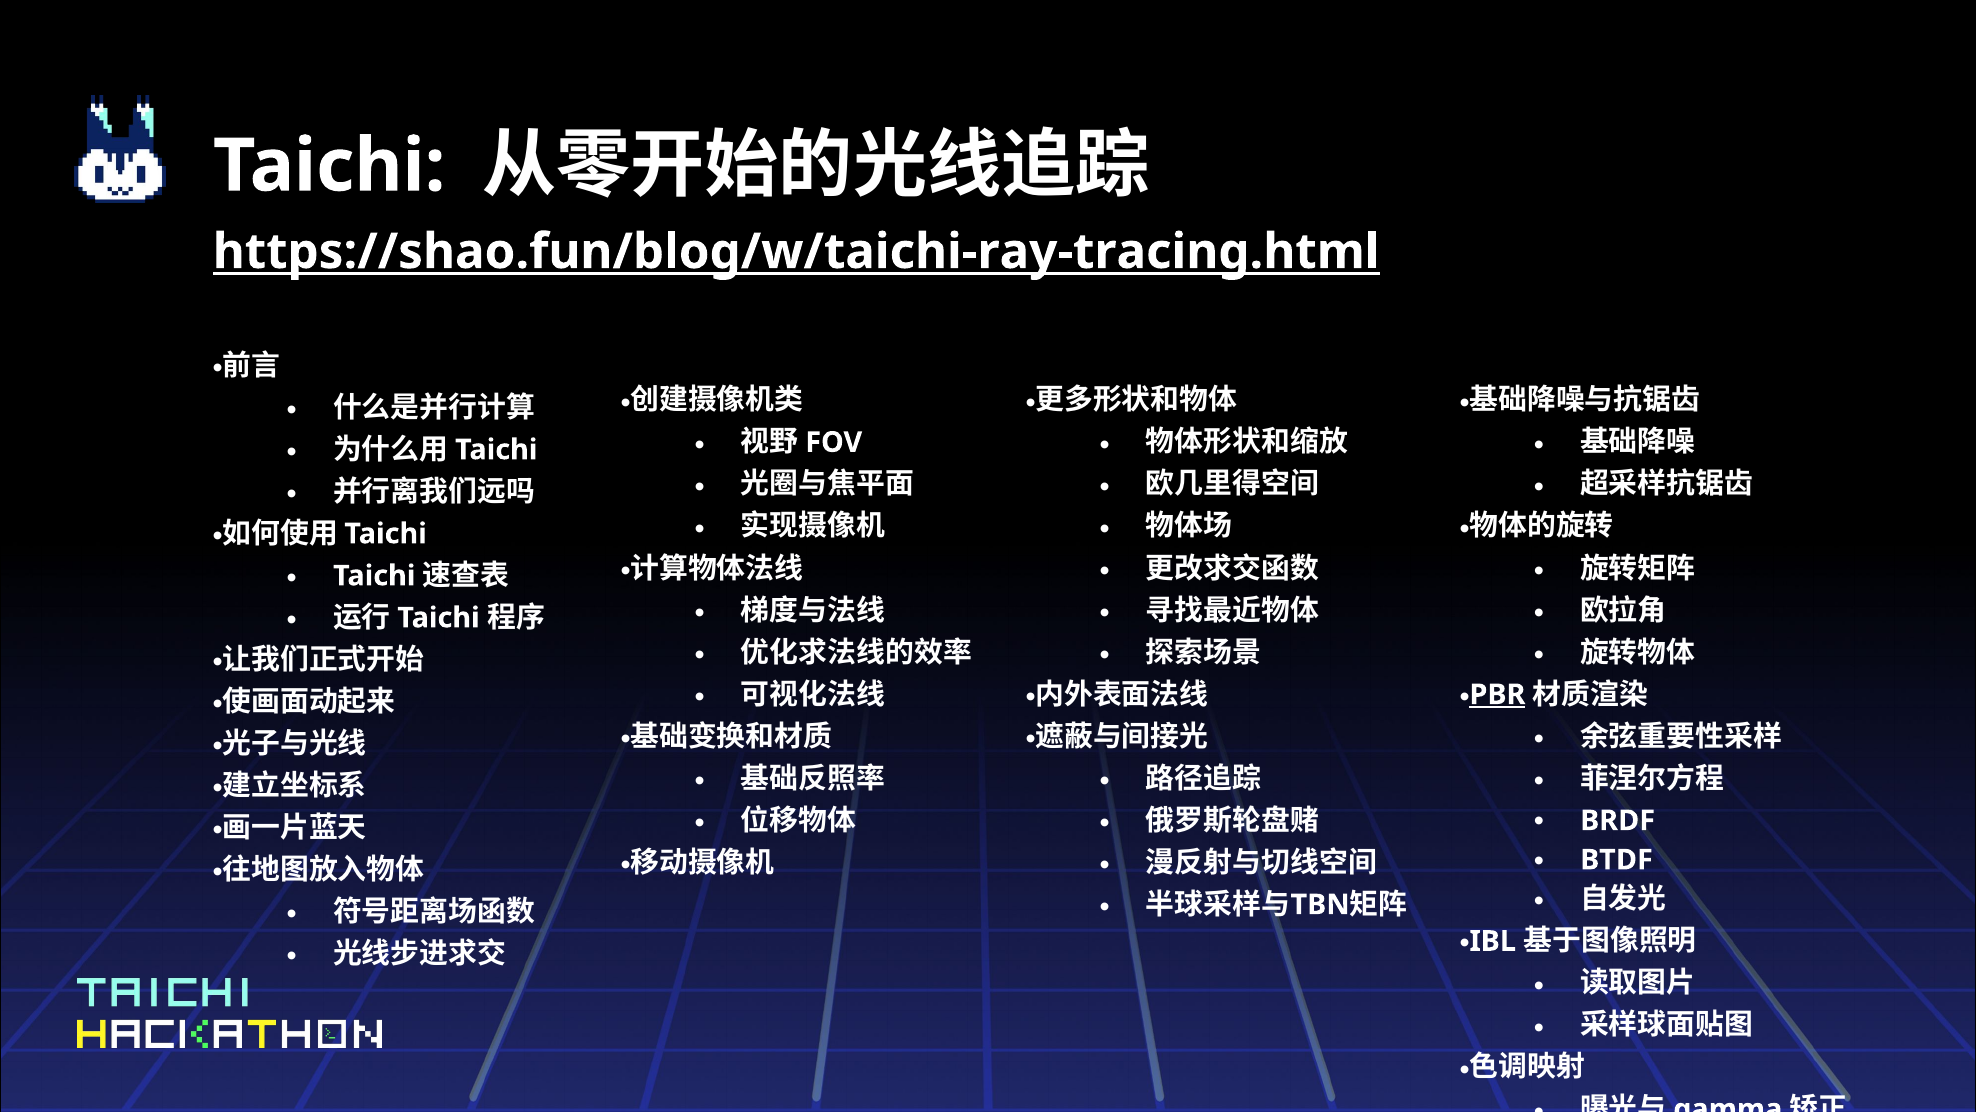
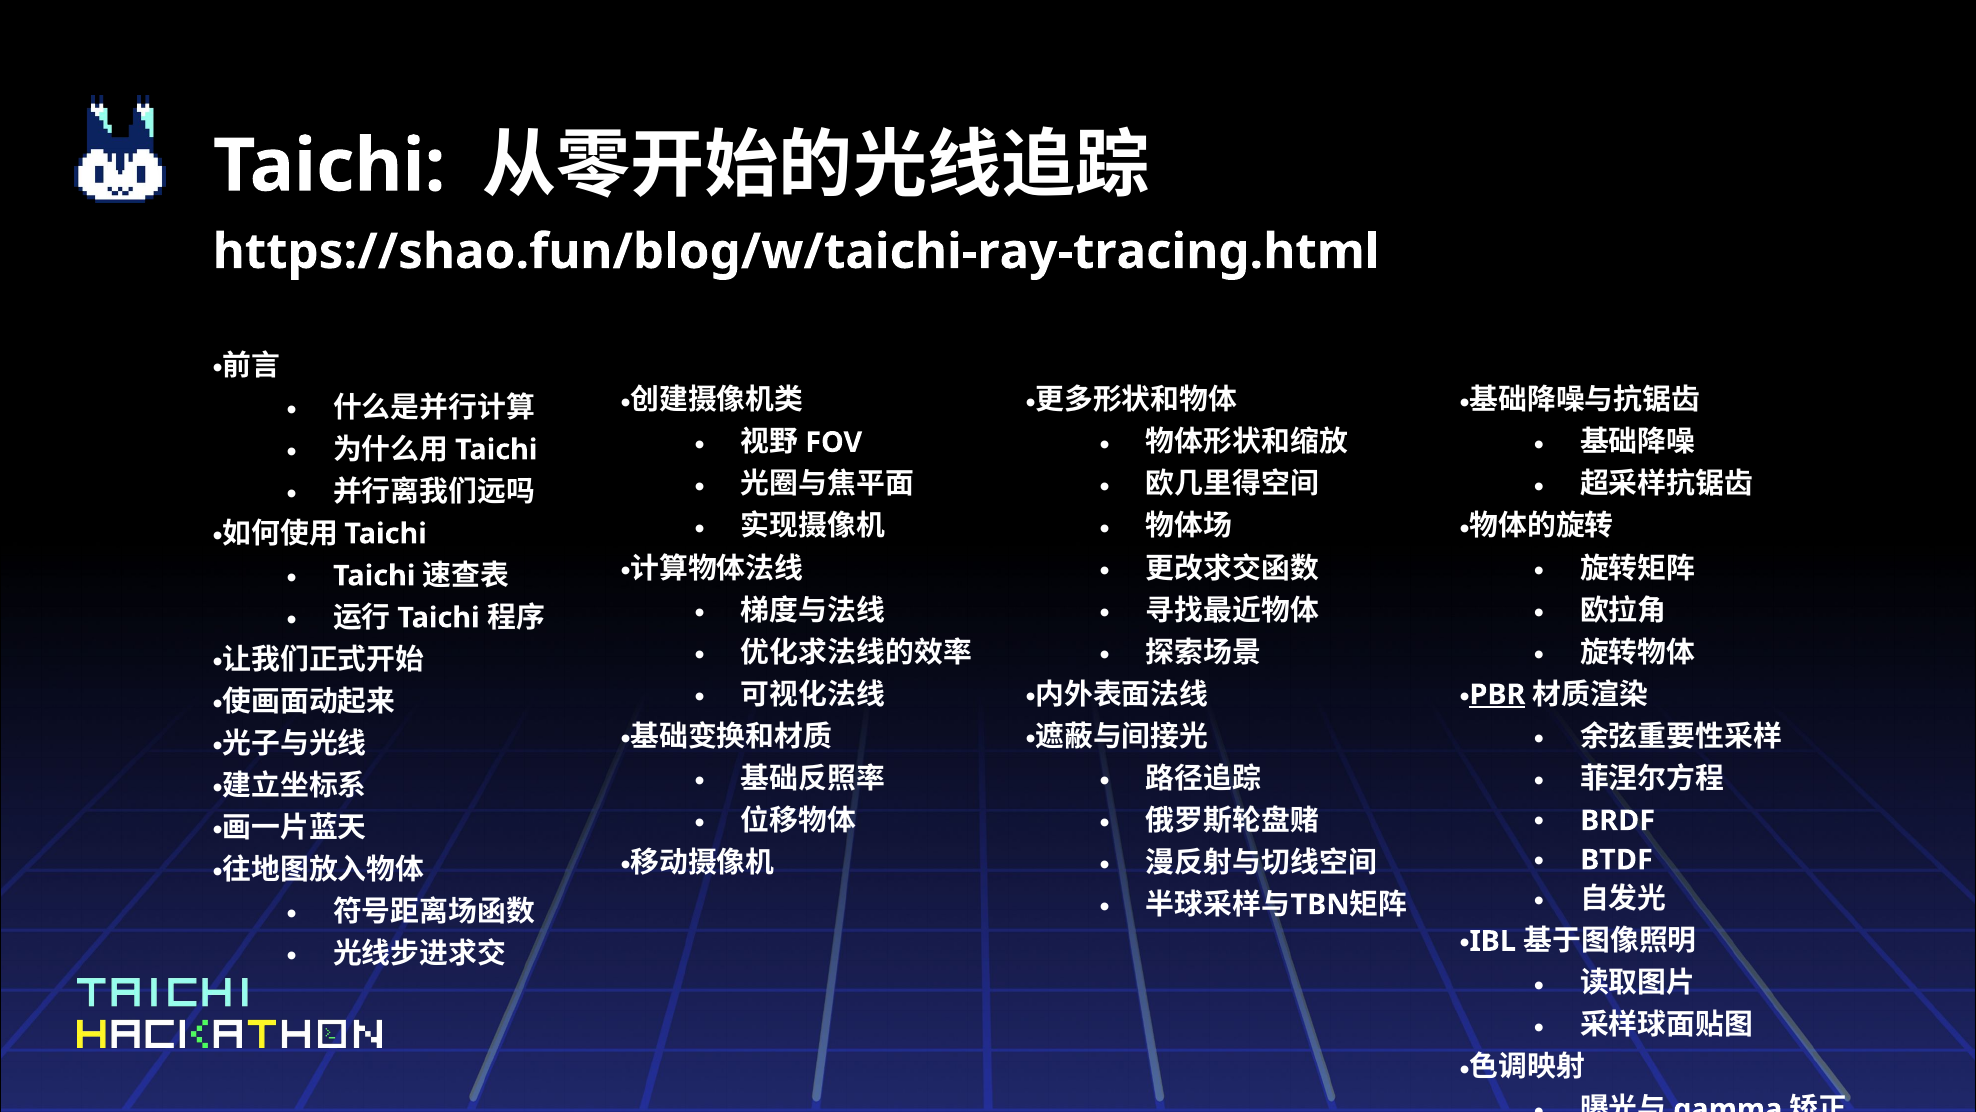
https://shao.fun/blog/w/taichi-ray-tracing.html underline: present -> none (796, 252)
